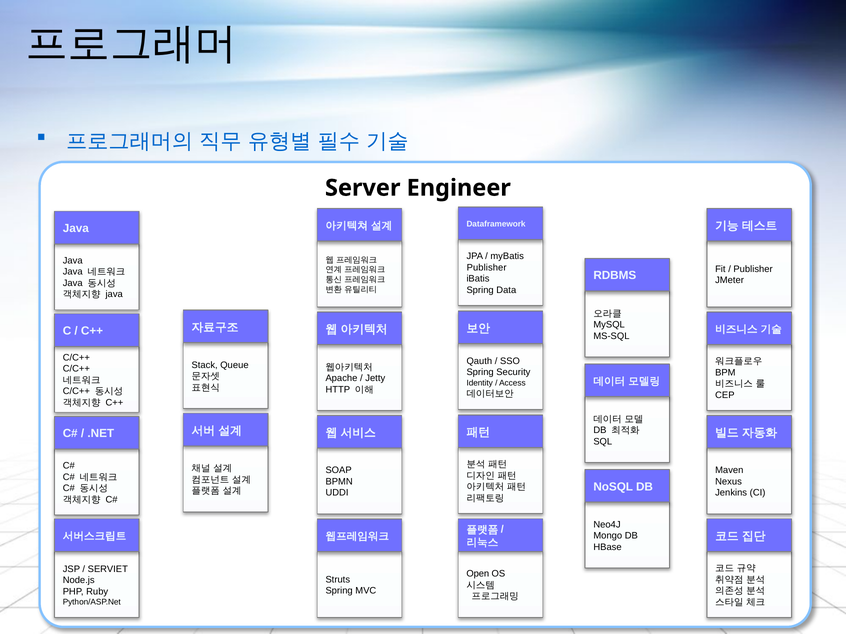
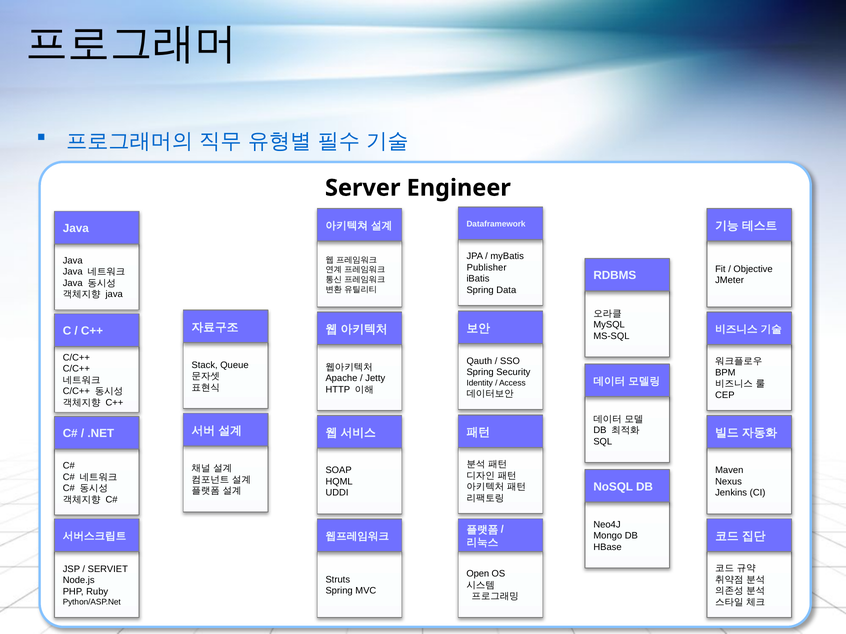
Publisher: Publisher -> Objective (753, 269)
BPMN: BPMN -> HQML (339, 482)
